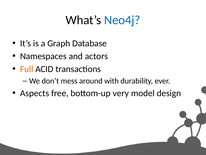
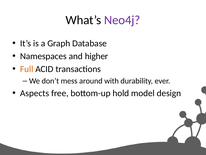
Neo4j colour: blue -> purple (122, 20)
actors: actors -> higher (97, 56)
very: very -> hold (121, 93)
